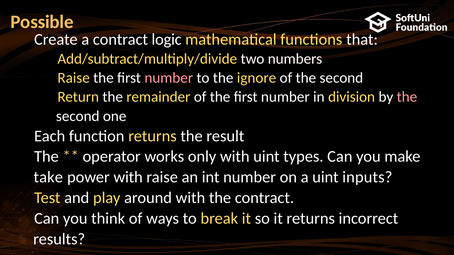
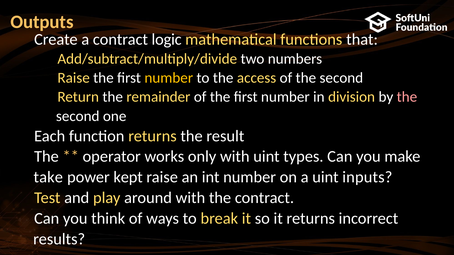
Possible: Possible -> Outputs (42, 22)
number colour: pink -> yellow (169, 78)
ignore: ignore -> access (257, 78)
power with: with -> kept (128, 177)
